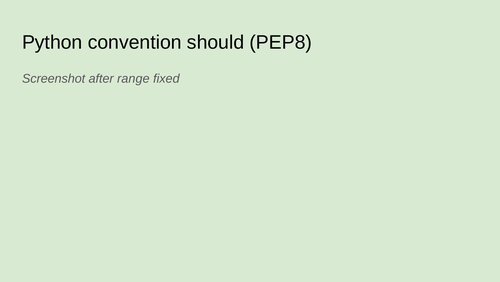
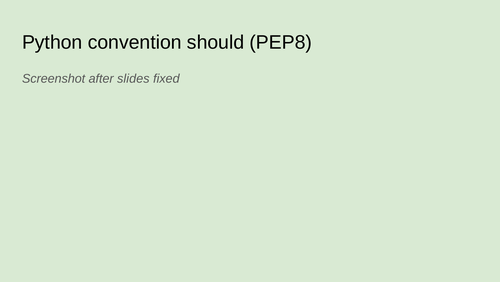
range: range -> slides (133, 79)
